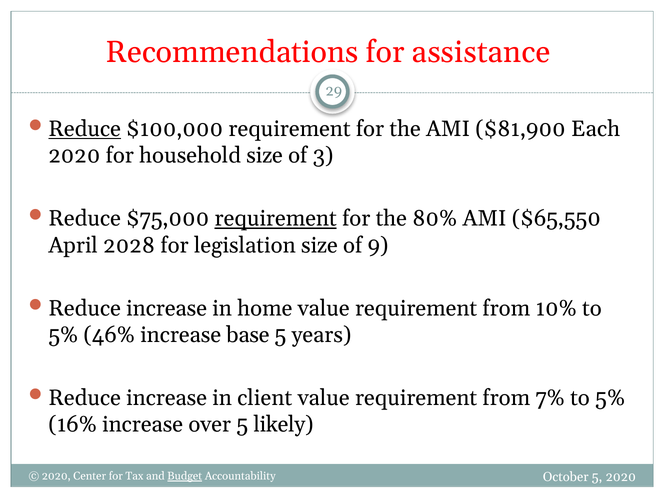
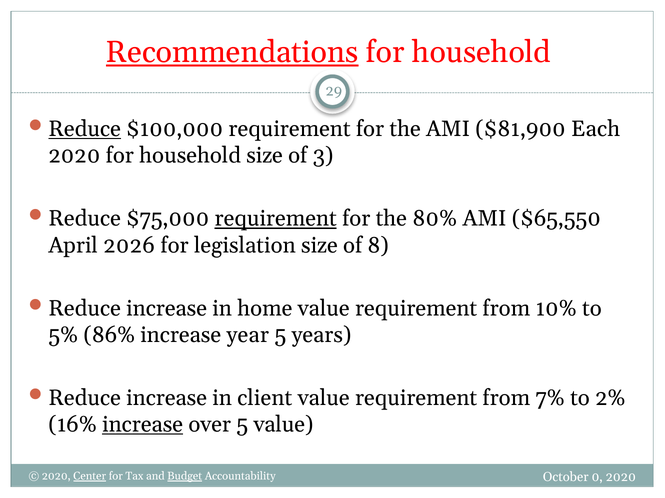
Recommendations underline: none -> present (232, 52)
assistance: assistance -> household (481, 52)
2028: 2028 -> 2026 (129, 246)
9: 9 -> 8 (378, 246)
46%: 46% -> 86% (109, 335)
base: base -> year (248, 335)
7% to 5%: 5% -> 2% (610, 399)
increase underline: none -> present (143, 425)
5 likely: likely -> value (283, 425)
Center underline: none -> present (90, 477)
October 5: 5 -> 0 (597, 478)
